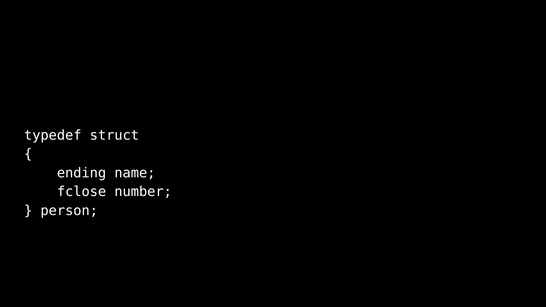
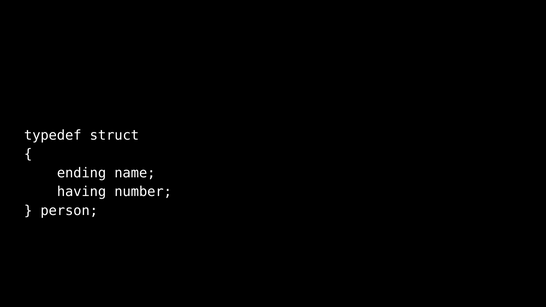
fclose: fclose -> having (82, 192)
